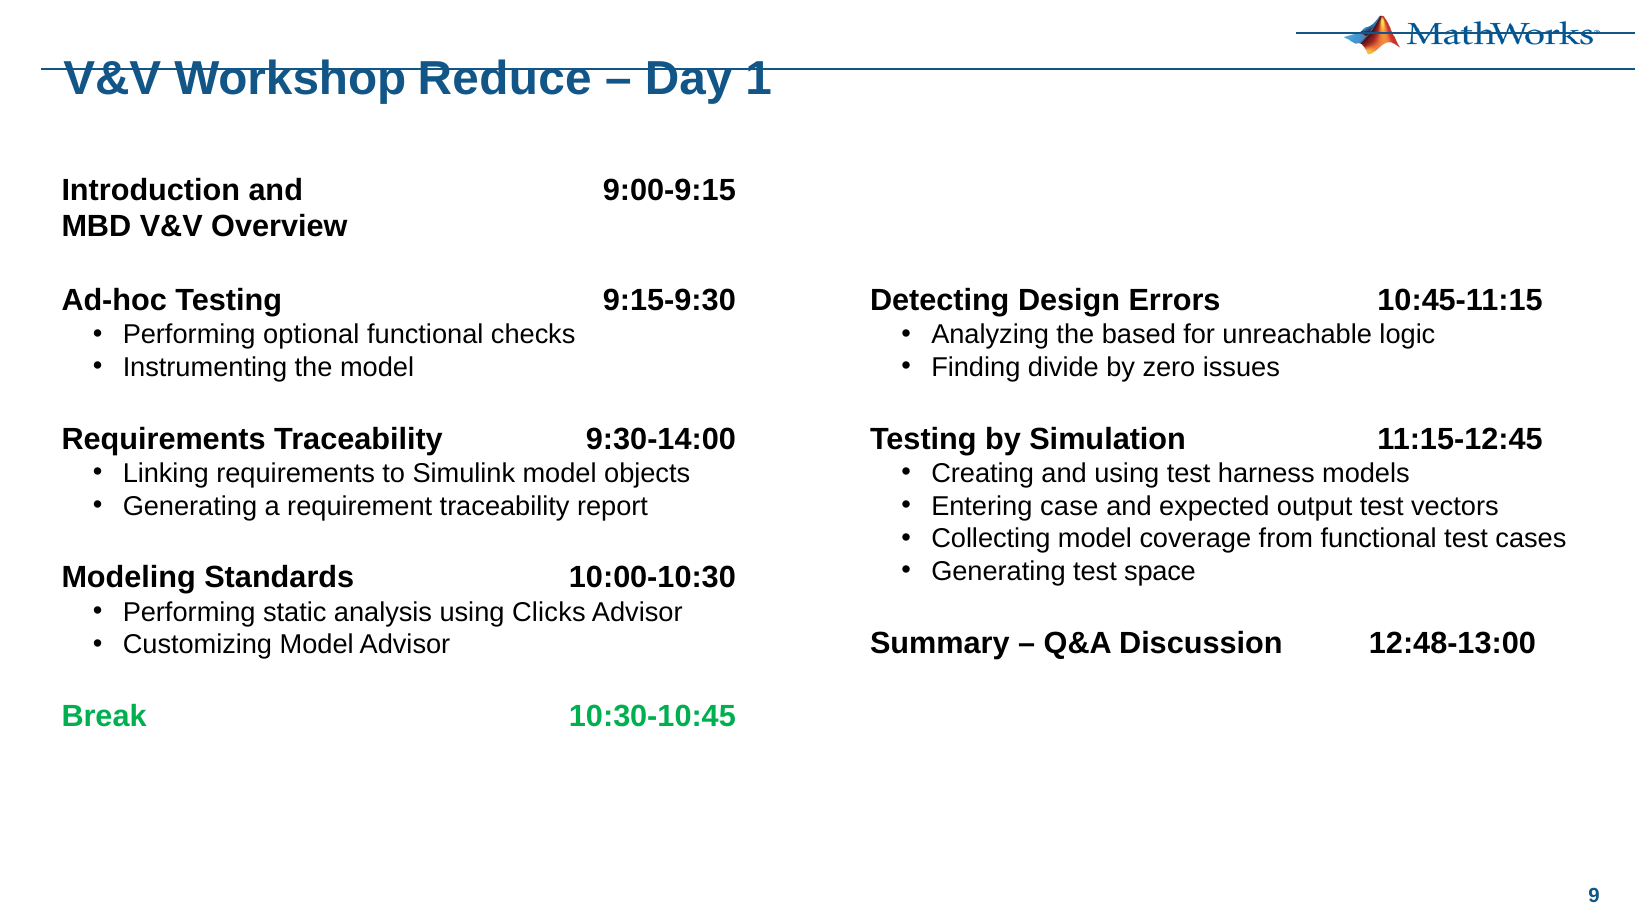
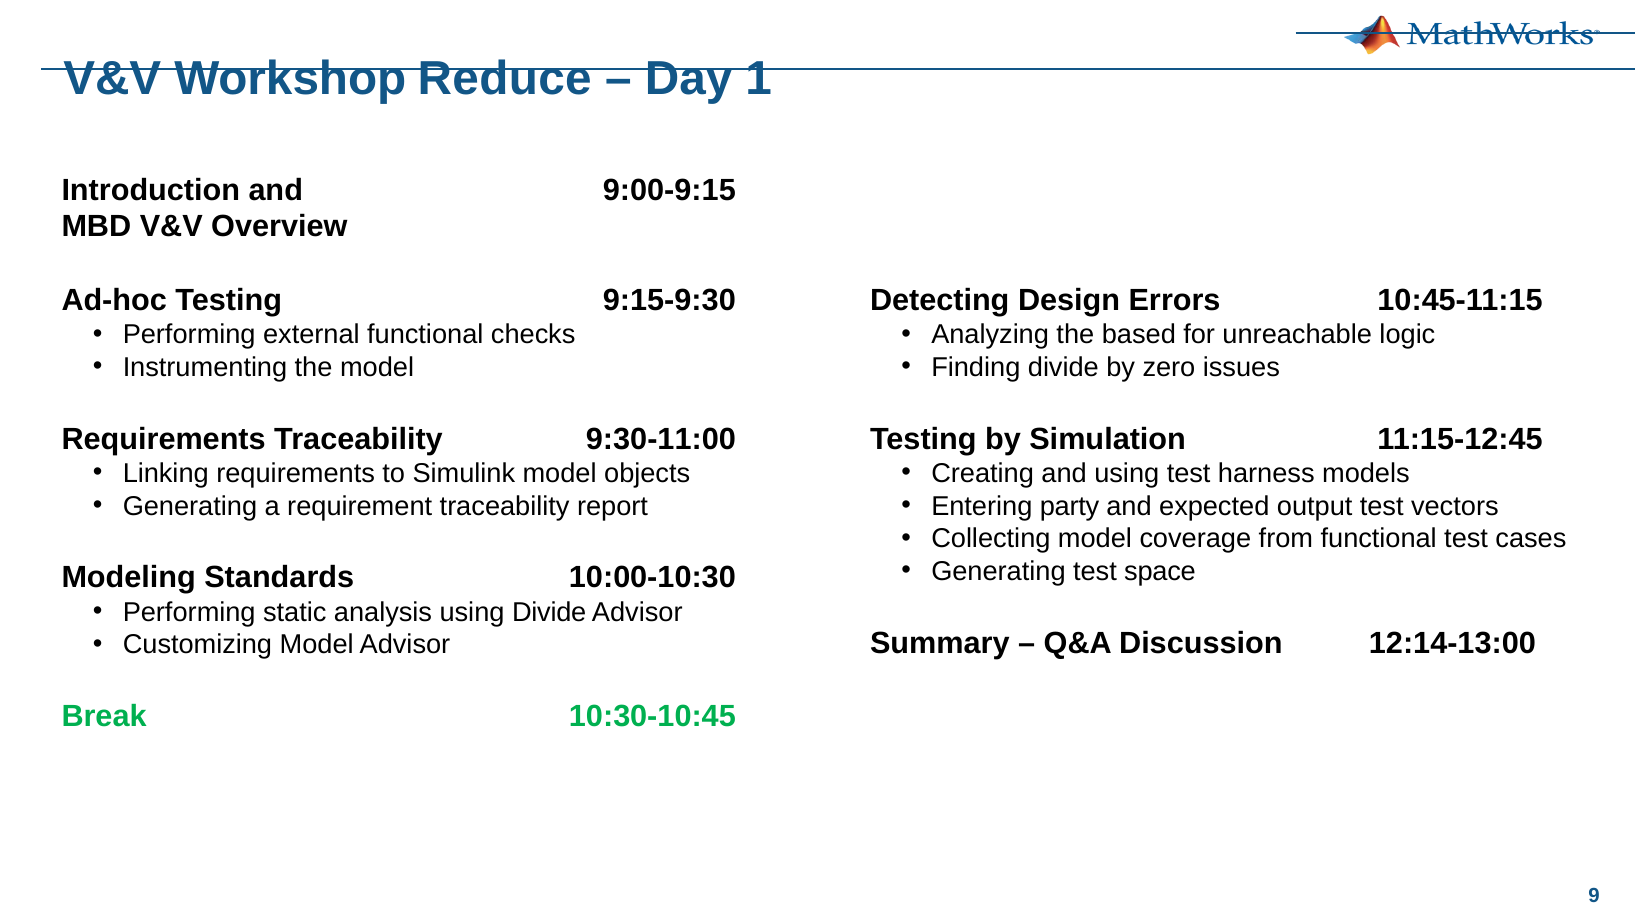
optional: optional -> external (311, 335)
9:30-14:00: 9:30-14:00 -> 9:30-11:00 (661, 439)
case: case -> party (1070, 507)
using Clicks: Clicks -> Divide (549, 613)
12:48-13:00: 12:48-13:00 -> 12:14-13:00 (1452, 644)
